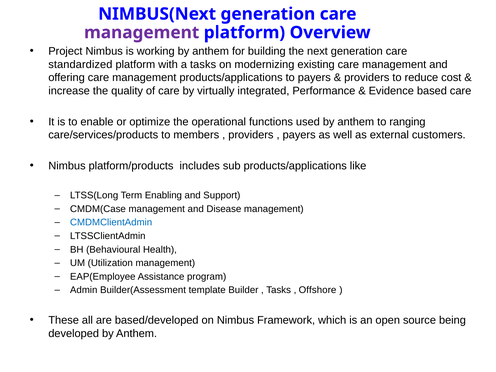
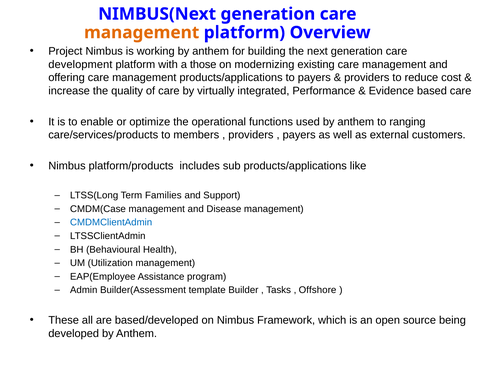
management colour: purple -> orange (142, 33)
standardized: standardized -> development (80, 64)
a tasks: tasks -> those (203, 64)
Enabling: Enabling -> Families (163, 195)
